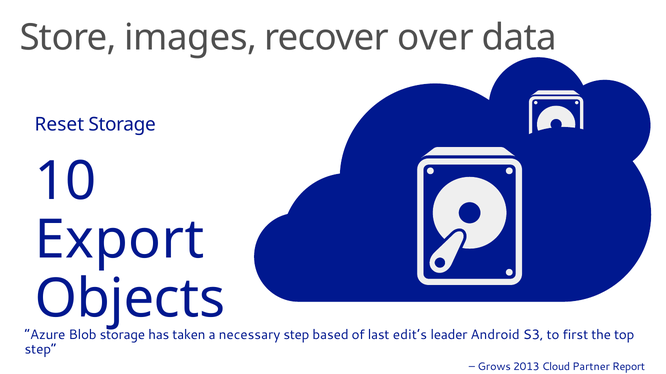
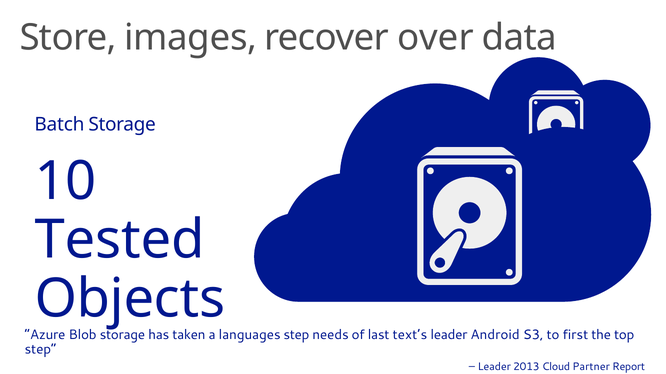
Reset: Reset -> Batch (59, 125)
Export: Export -> Tested (120, 240)
necessary: necessary -> languages (250, 335)
based: based -> needs (331, 335)
edit’s: edit’s -> text’s (410, 335)
Grows: Grows -> Leader (494, 367)
